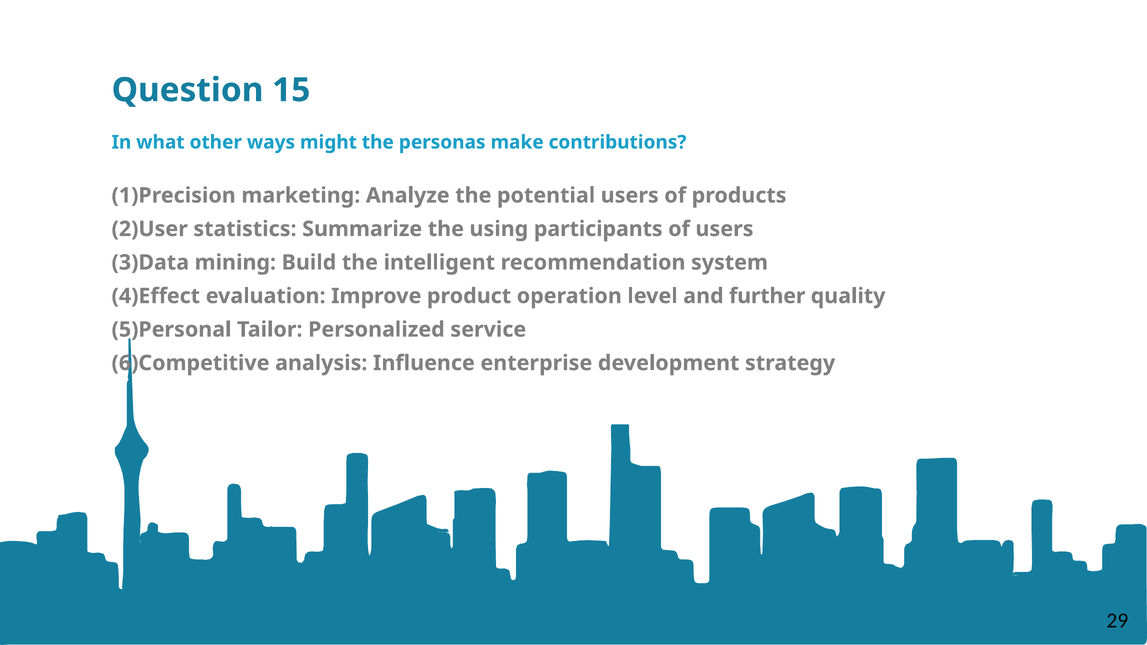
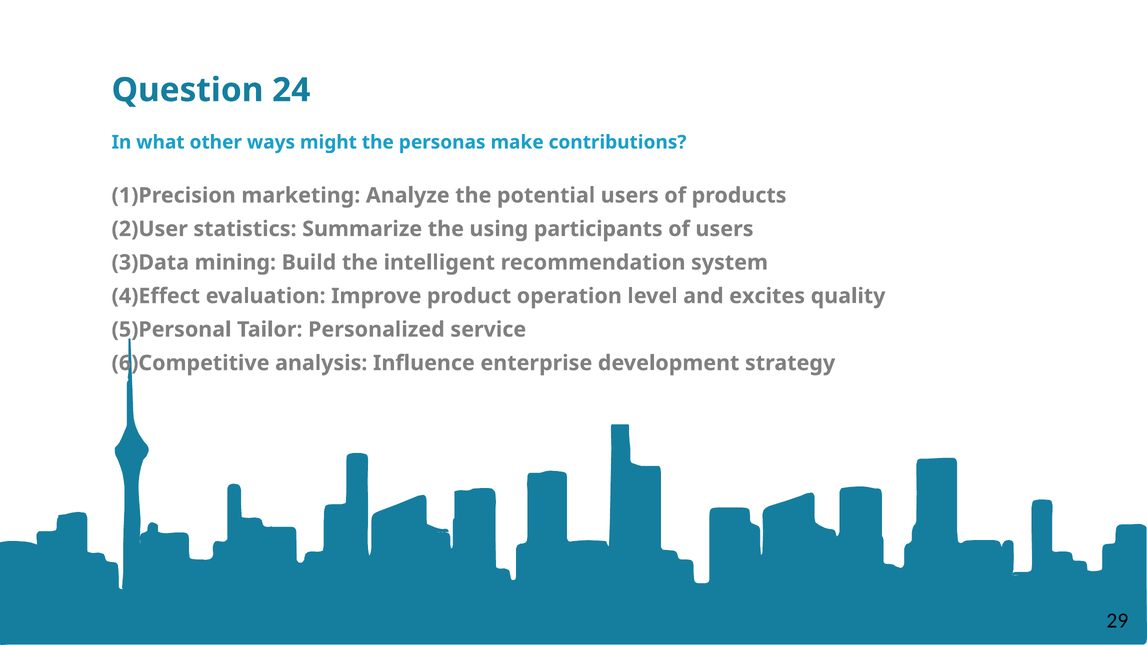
15: 15 -> 24 (291, 90)
further: further -> excites (767, 296)
